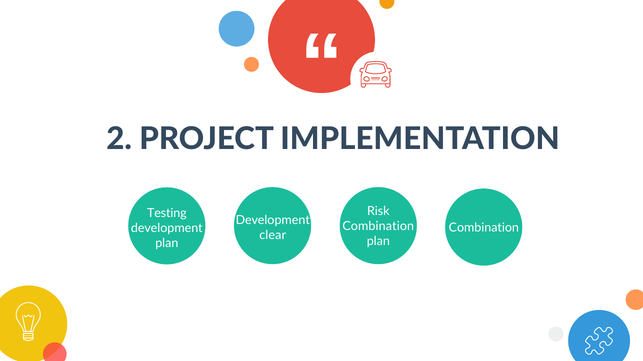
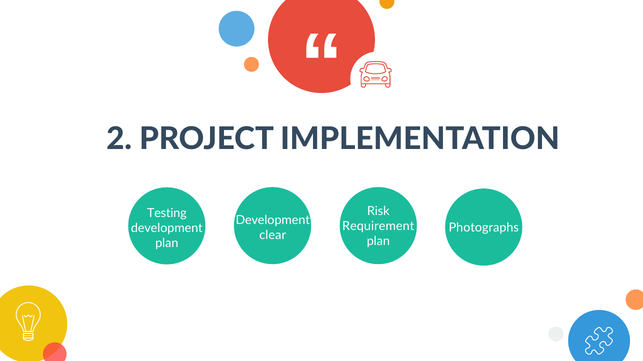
Combination: Combination -> Requirement (378, 227)
Combination: Combination -> Photographs (484, 228)
